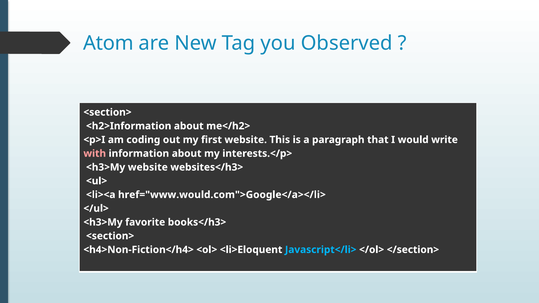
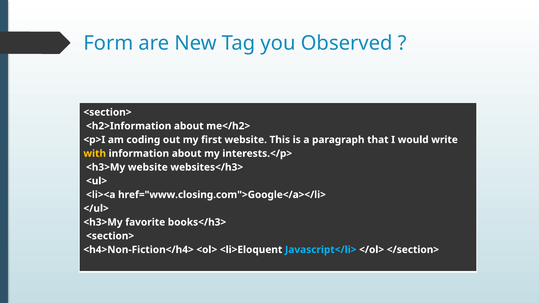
Atom: Atom -> Form (108, 43)
with colour: pink -> yellow (95, 154)
href="www.would.com">Google</a></li>: href="www.would.com">Google</a></li> -> href="www.closing.com">Google</a></li> (222, 195)
